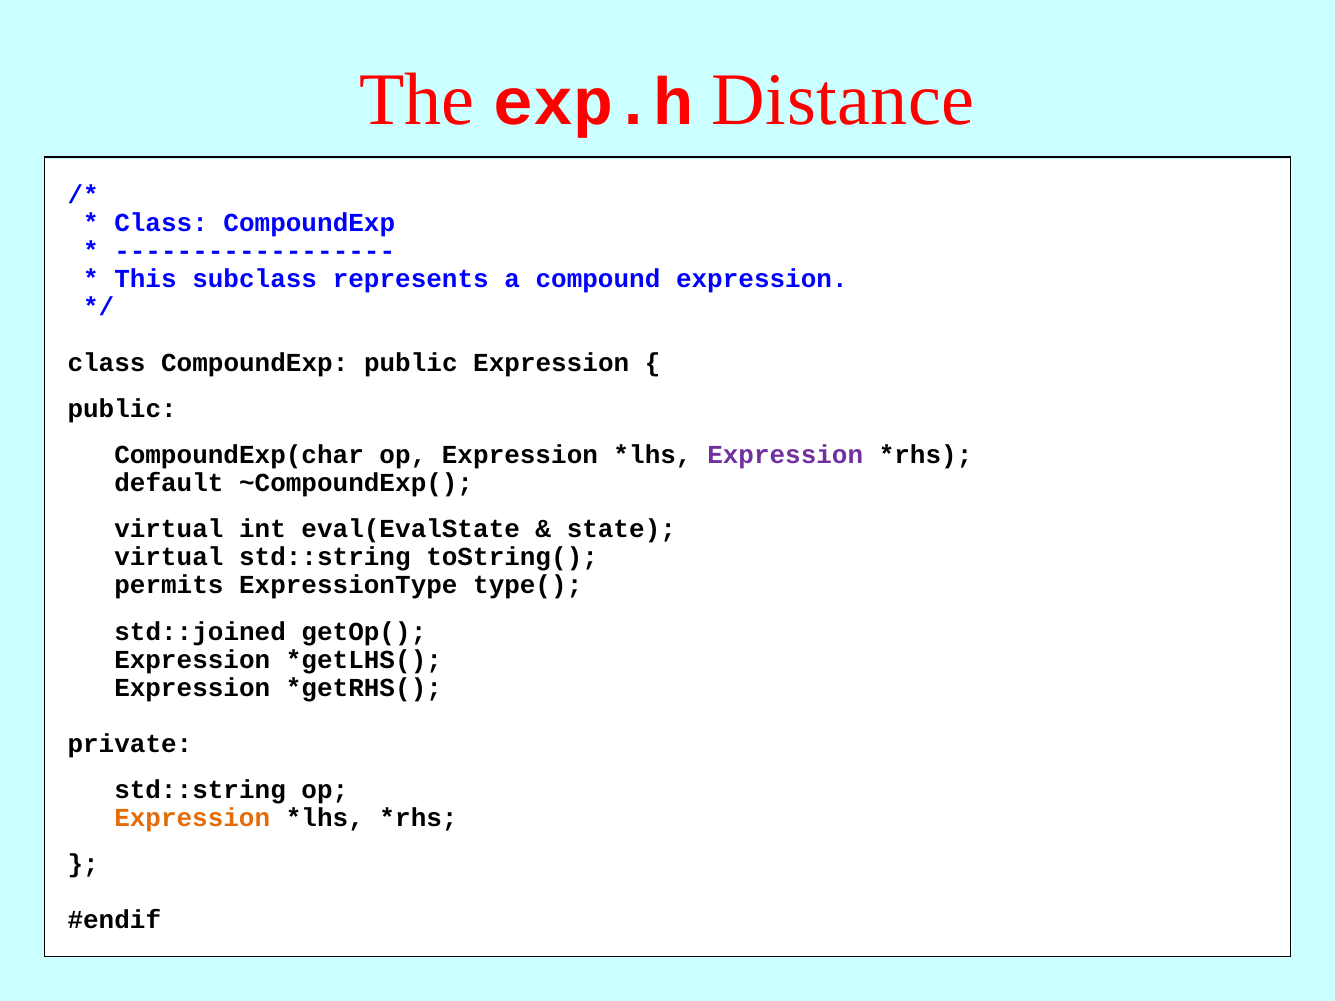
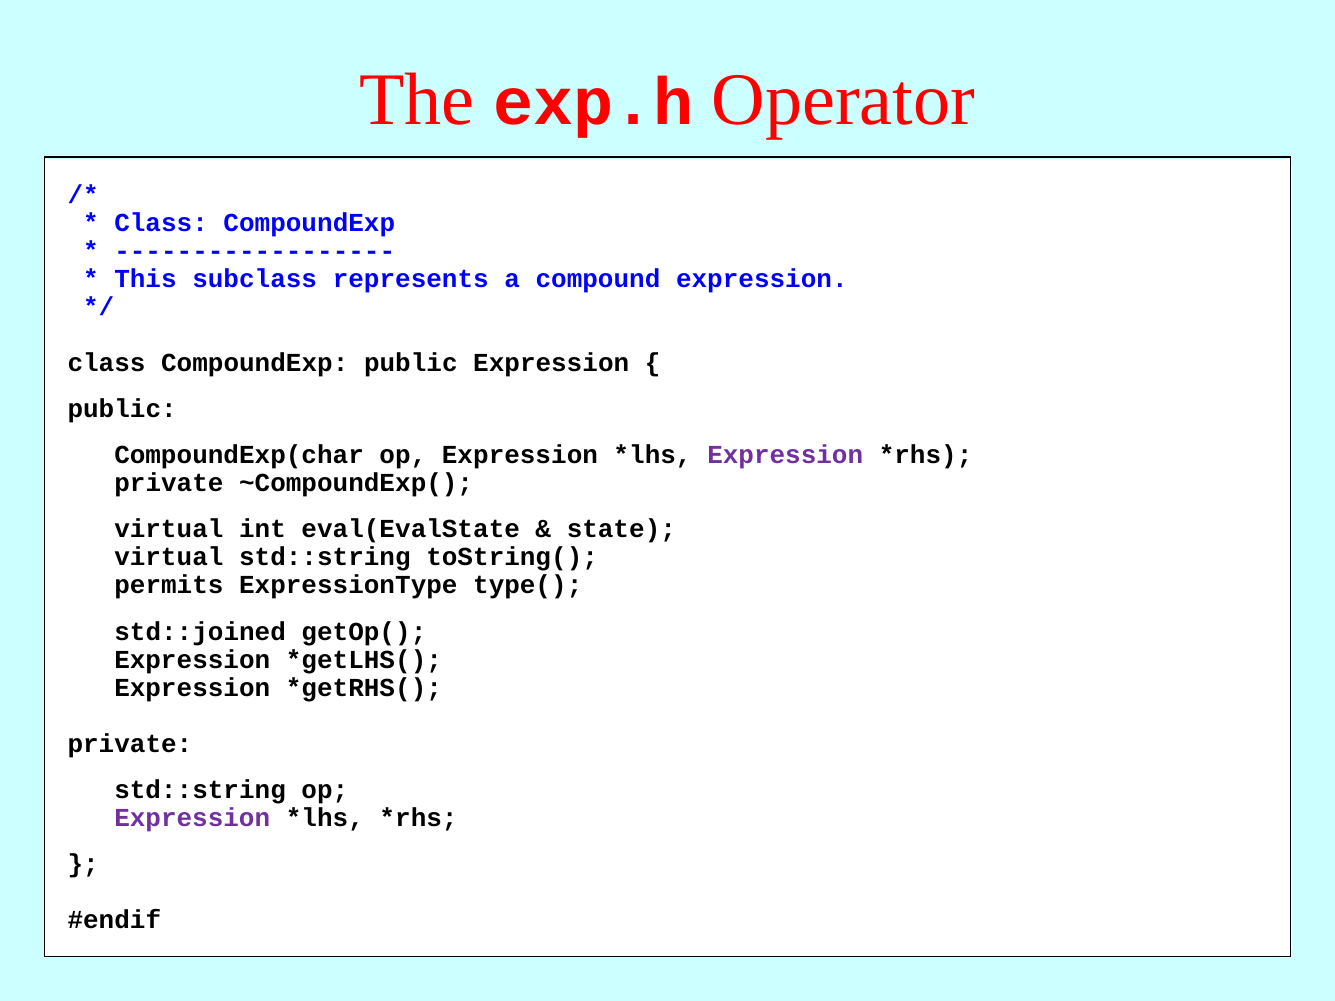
Distance: Distance -> Operator (843, 100)
default: default -> private (169, 483)
Expression colour: orange -> purple (192, 818)
